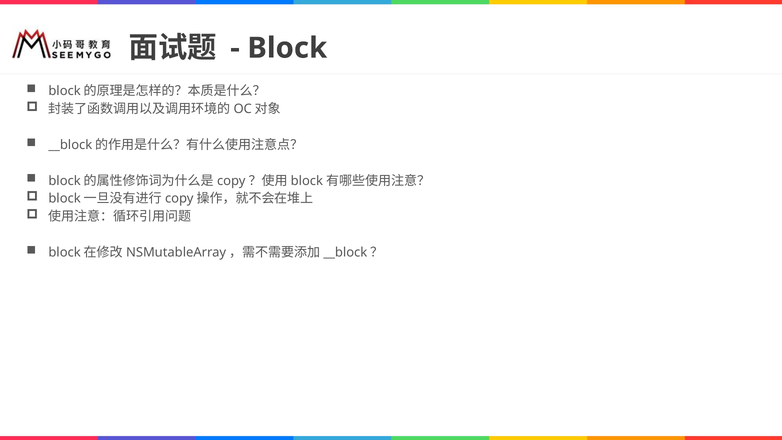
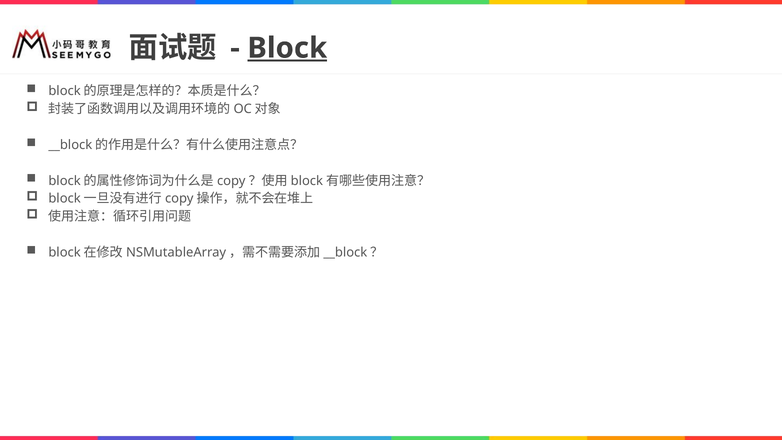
Block underline: none -> present (287, 48)
